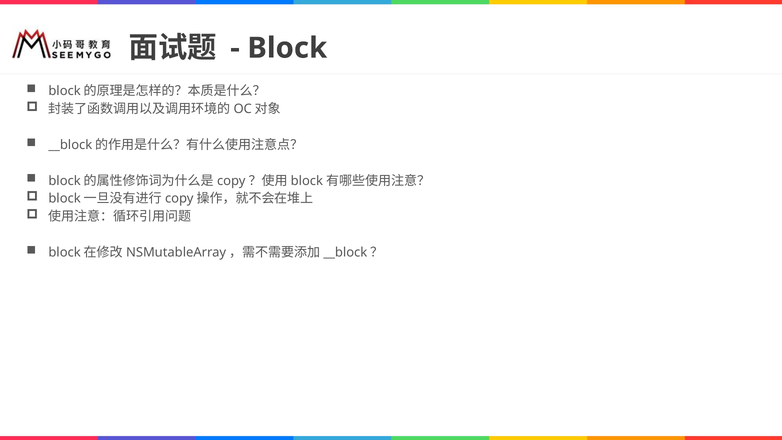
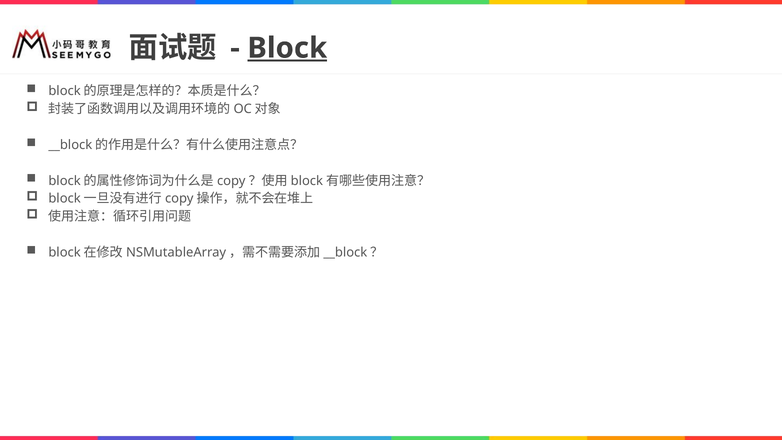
Block underline: none -> present (287, 48)
